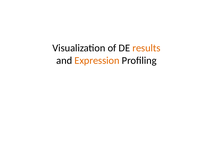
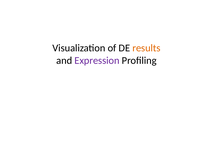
Expression colour: orange -> purple (97, 60)
